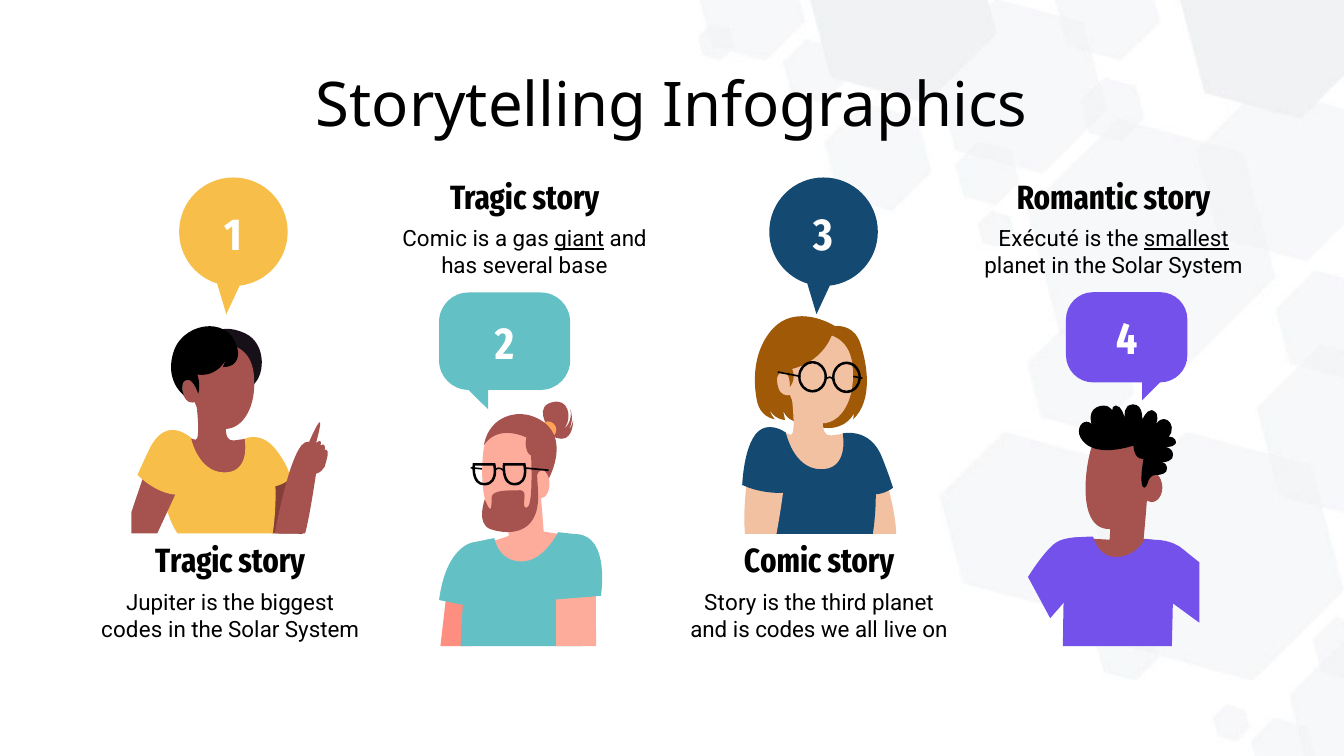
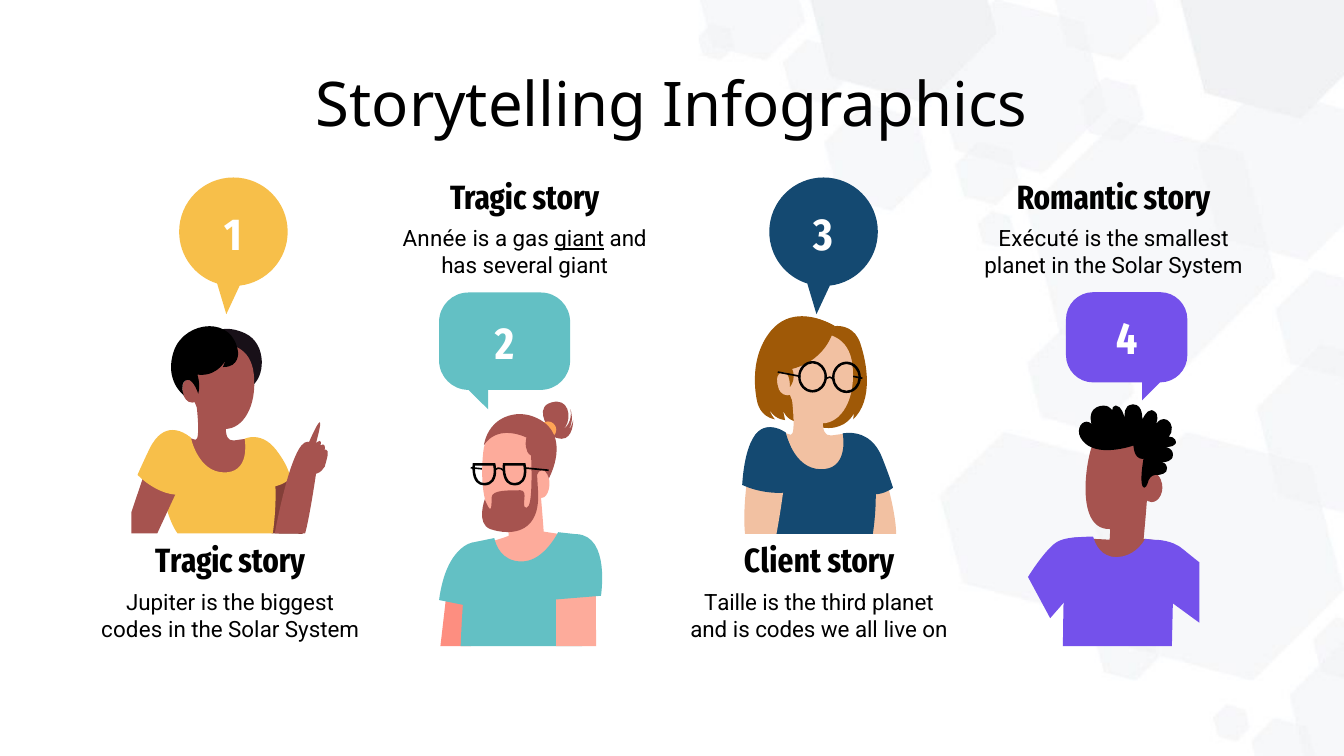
Comic: Comic -> Année (435, 239)
smallest underline: present -> none (1186, 239)
several base: base -> giant (583, 266)
Comic: Comic -> Client (783, 562)
Story: Story -> Taille (731, 603)
